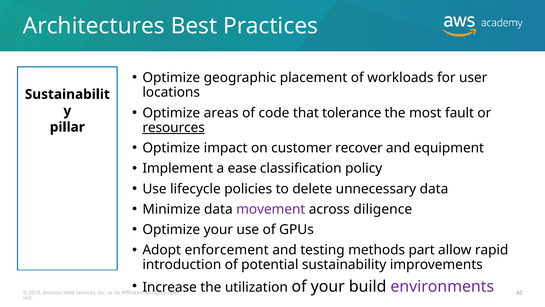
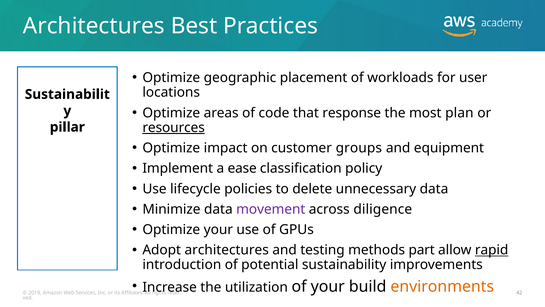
tolerance: tolerance -> response (352, 113)
fault: fault -> plan (459, 113)
recover: recover -> groups (359, 148)
Adopt enforcement: enforcement -> architectures (227, 250)
rapid underline: none -> present (492, 250)
environments colour: purple -> orange (442, 286)
